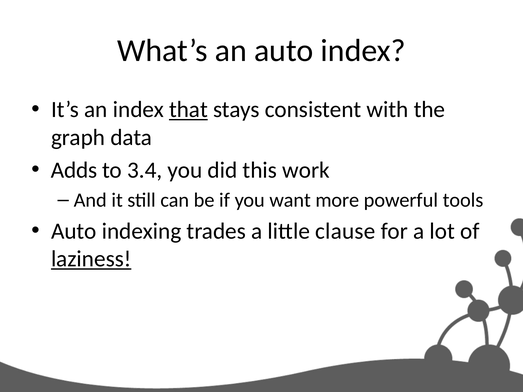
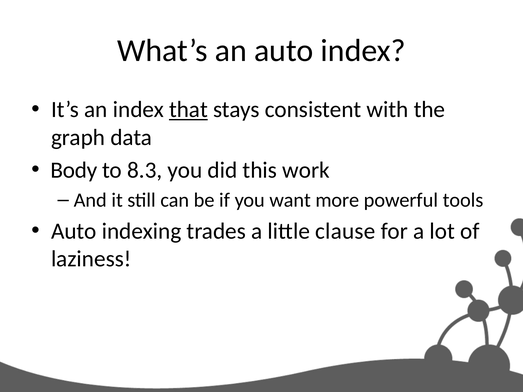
Adds: Adds -> Body (74, 170)
3.4: 3.4 -> 8.3 (145, 170)
laziness underline: present -> none (91, 259)
